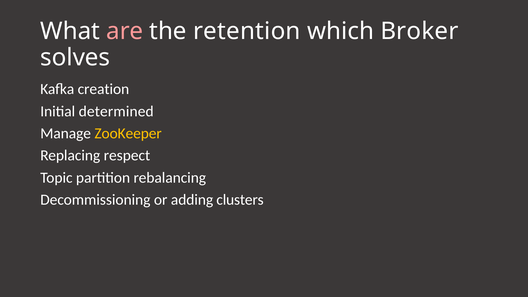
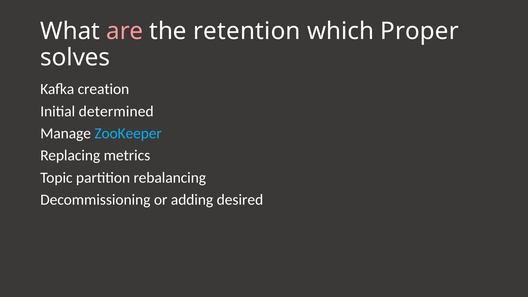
Broker: Broker -> Proper (419, 31)
ZooKeeper colour: yellow -> light blue (128, 133)
respect: respect -> metrics (127, 156)
clusters: clusters -> desired (240, 200)
